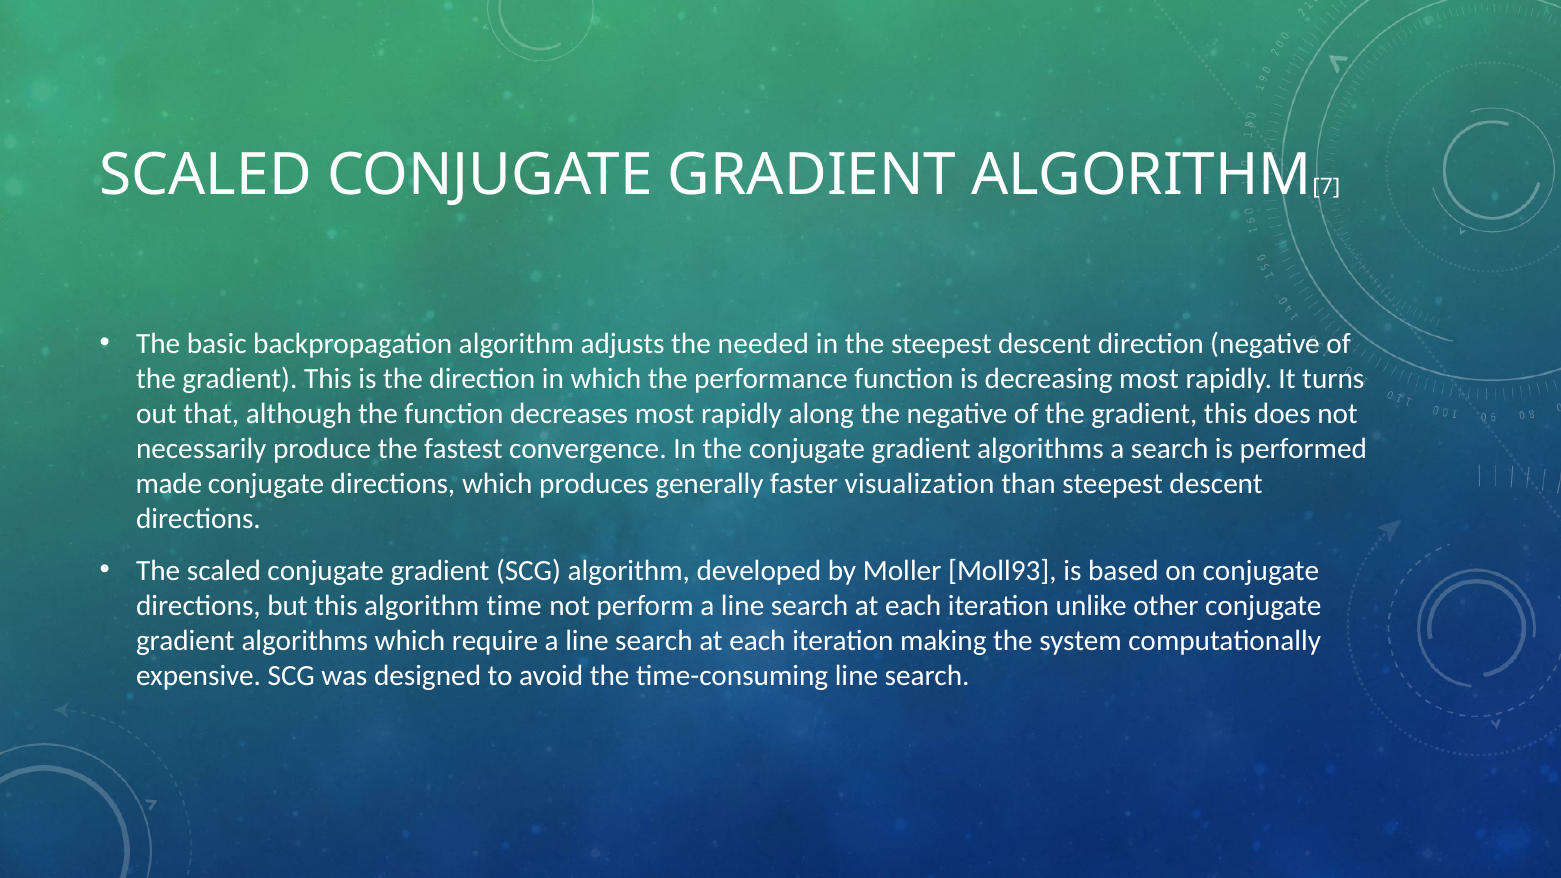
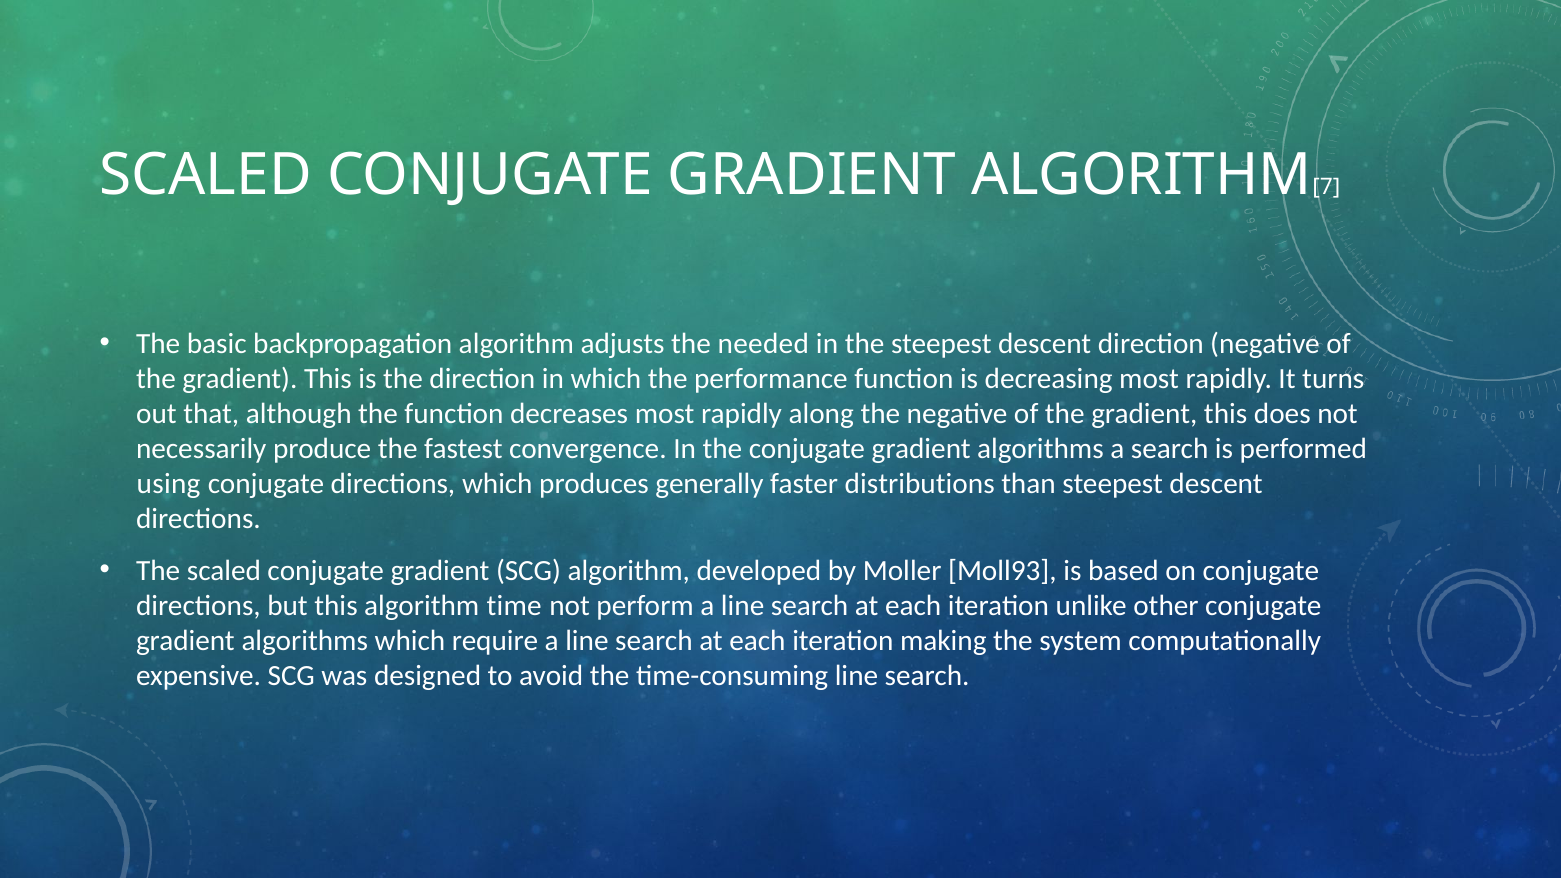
made: made -> using (169, 484)
visualization: visualization -> distributions (920, 484)
